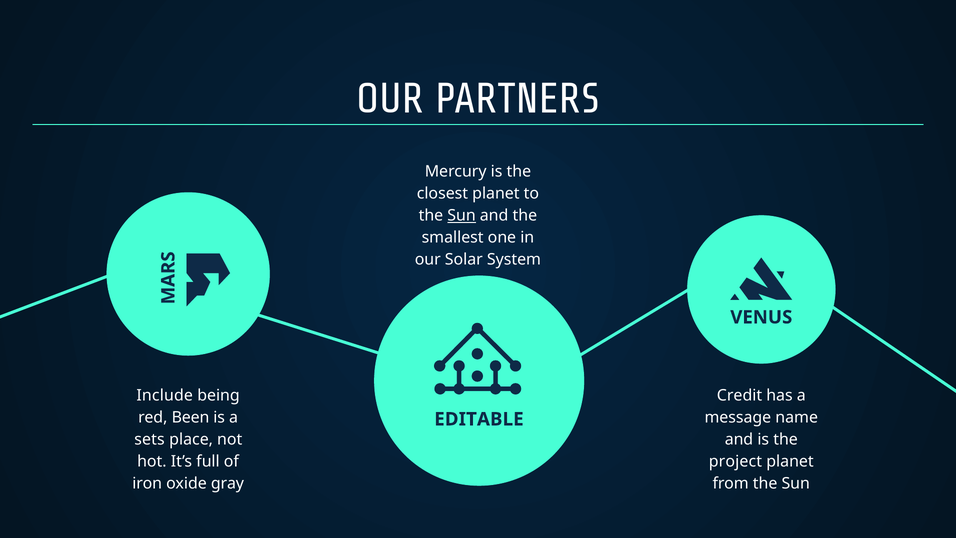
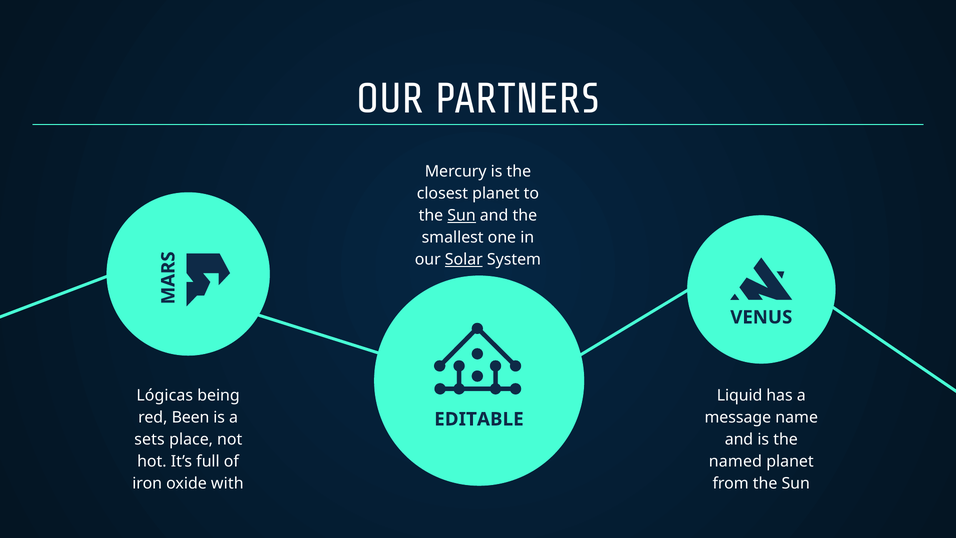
Solar underline: none -> present (464, 260)
Include: Include -> Lógicas (165, 396)
Credit: Credit -> Liquid (740, 396)
project: project -> named (735, 461)
gray: gray -> with (227, 483)
